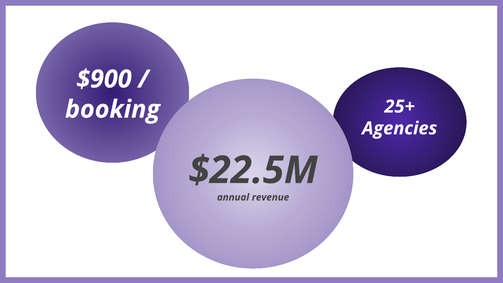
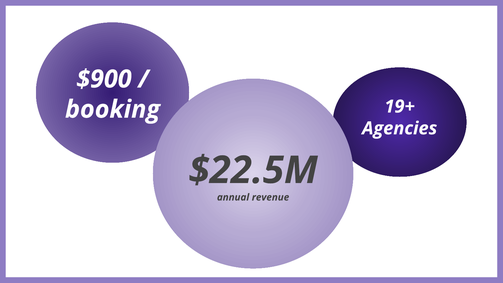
25+: 25+ -> 19+ (400, 107)
